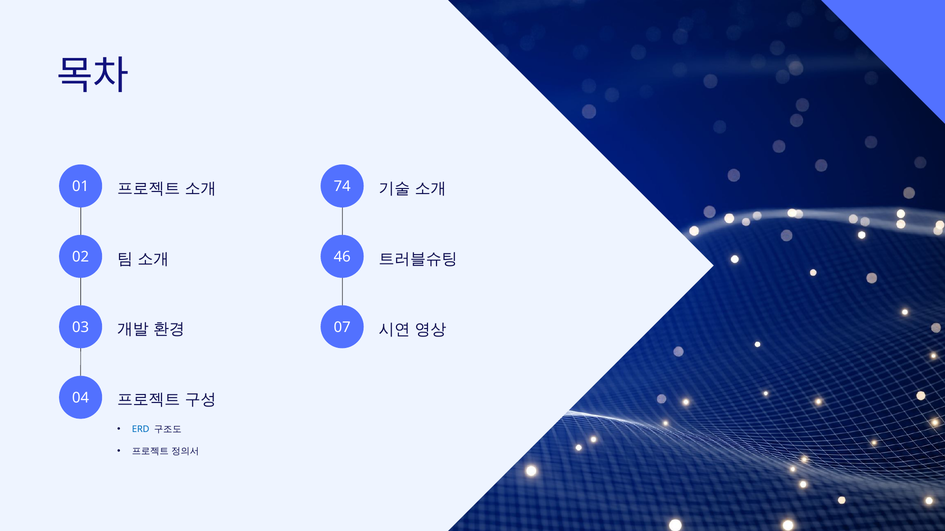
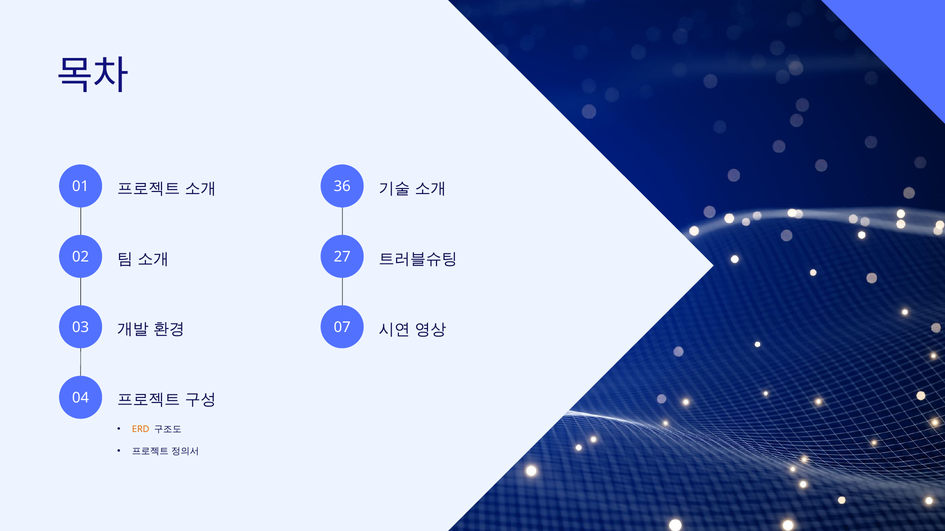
74: 74 -> 36 (342, 187)
46: 46 -> 27 (342, 257)
ERD colour: blue -> orange (141, 430)
